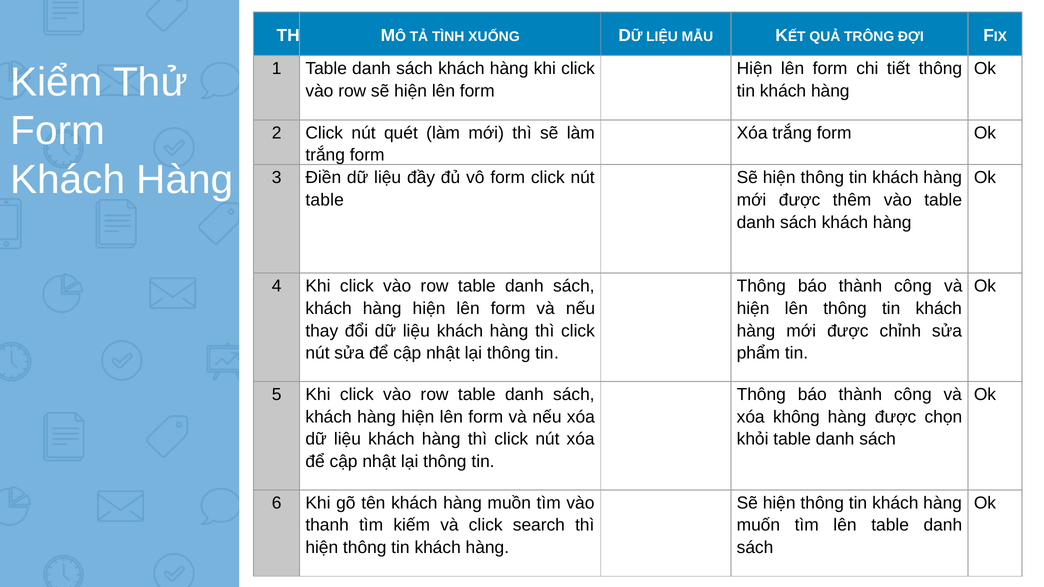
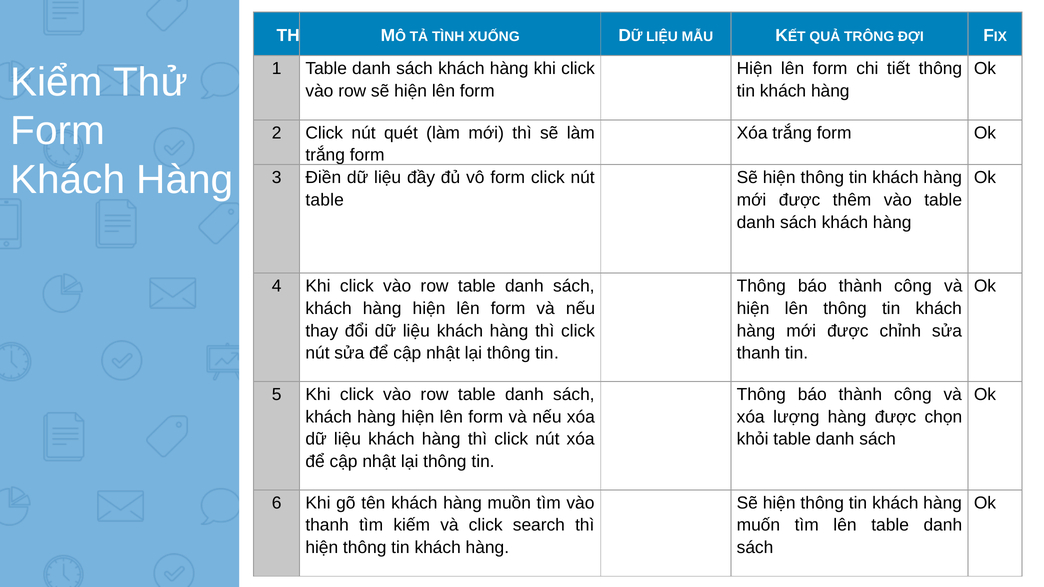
phẩm: phẩm -> thanh (758, 353)
không: không -> lượng (796, 417)
